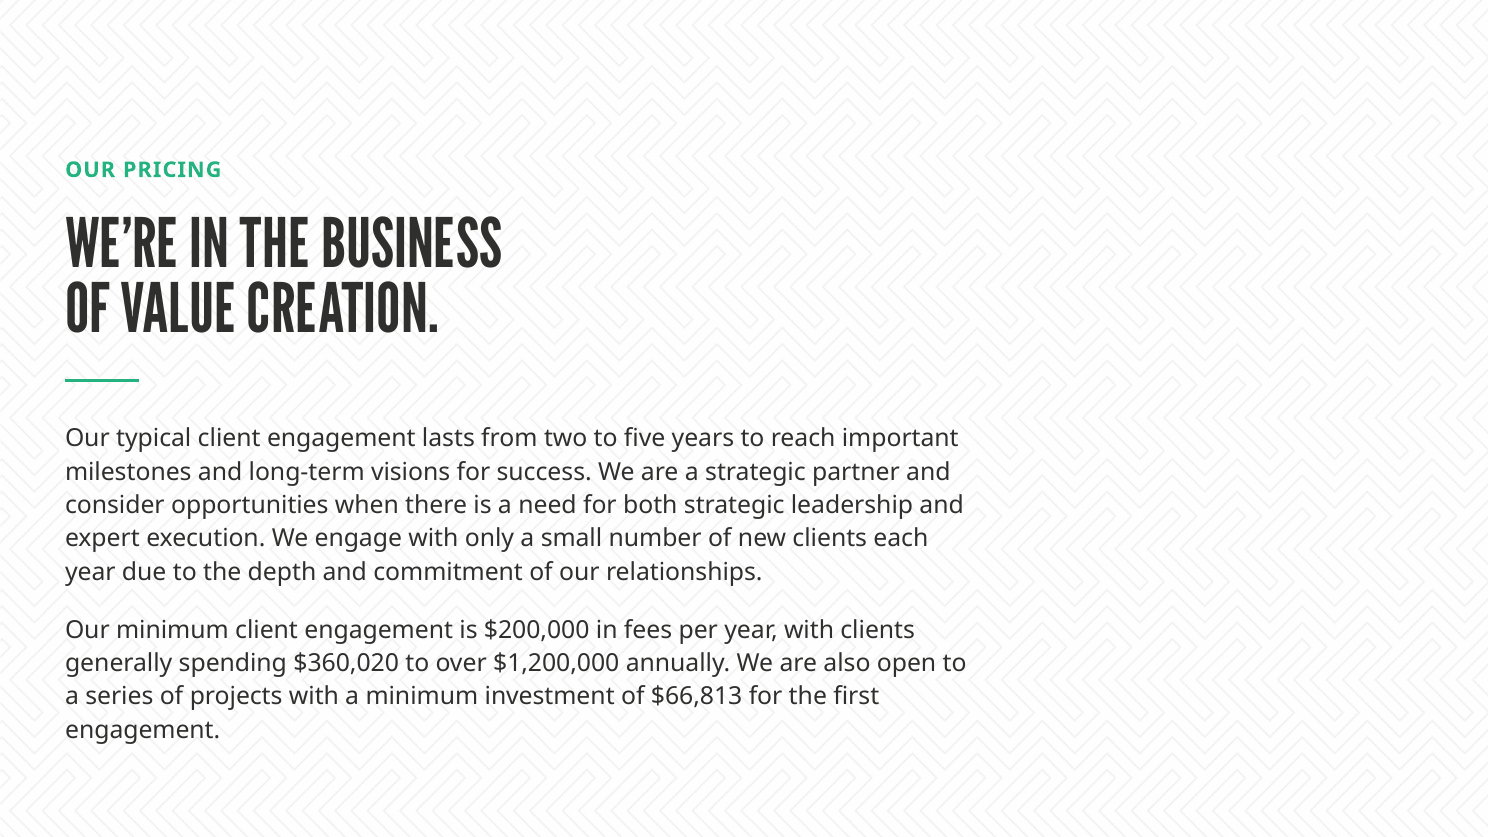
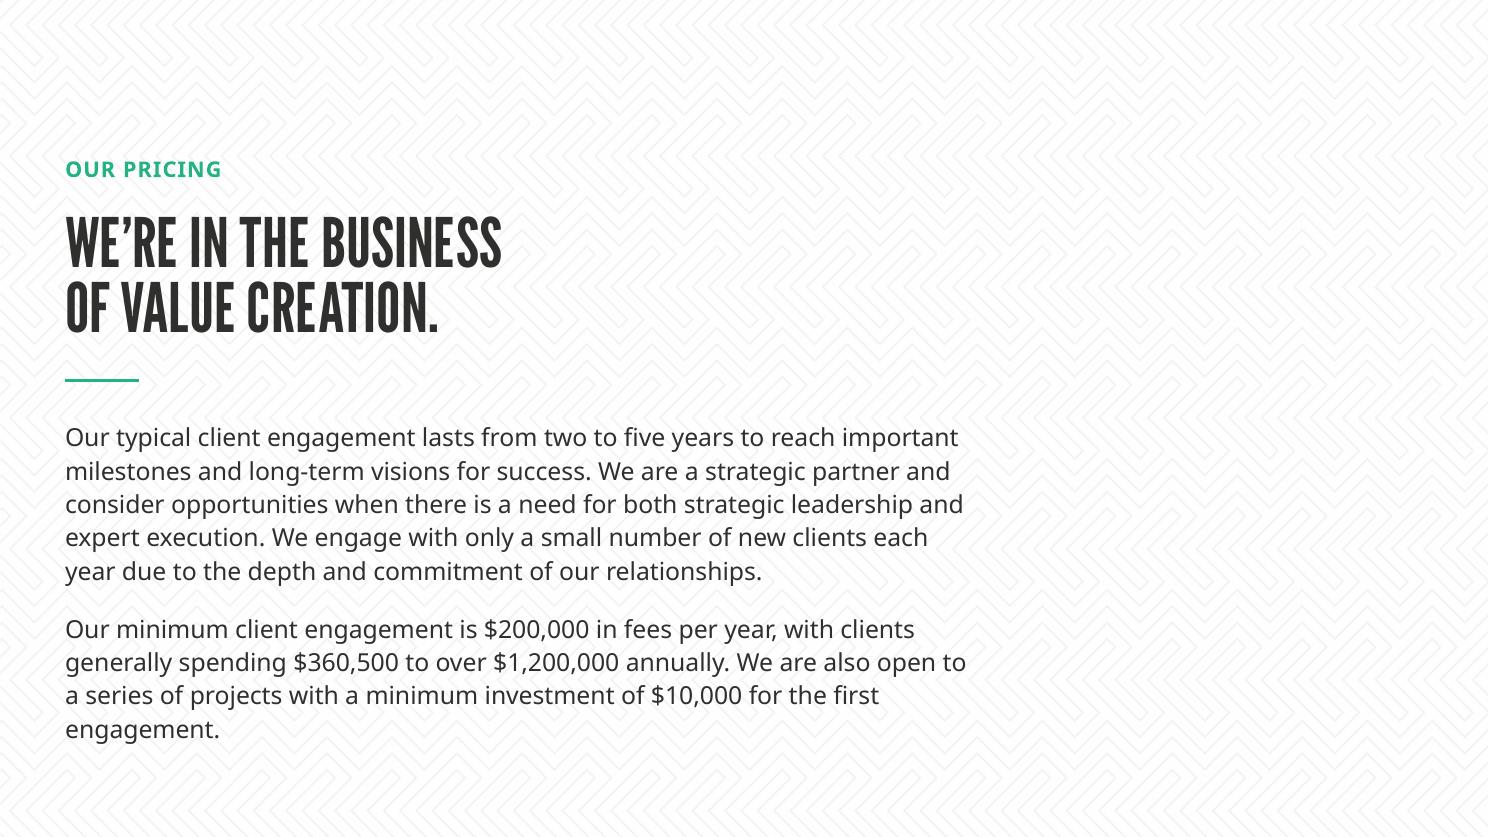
$360,020: $360,020 -> $360,500 (346, 663)
$66,813: $66,813 -> $10,000 (697, 697)
